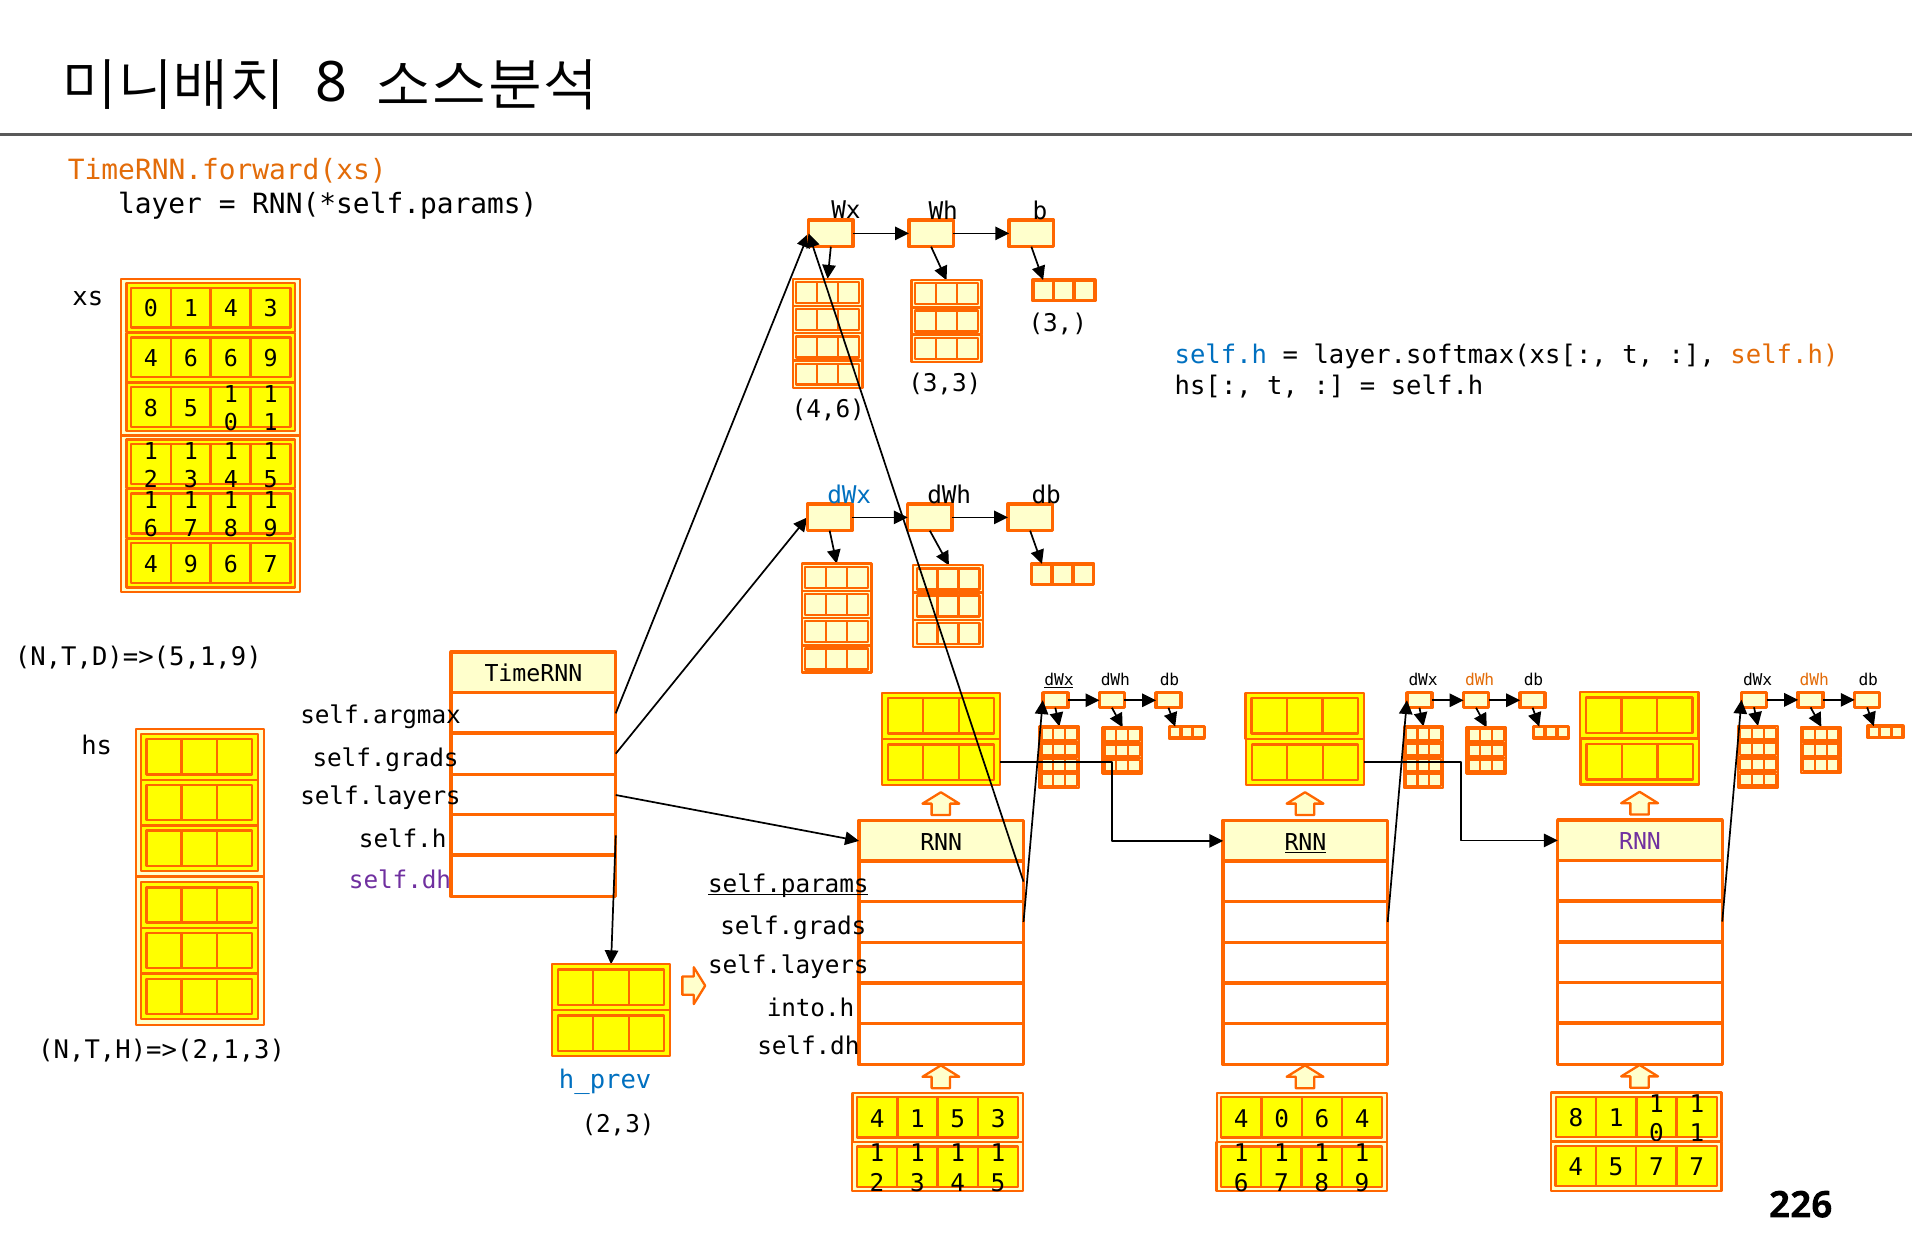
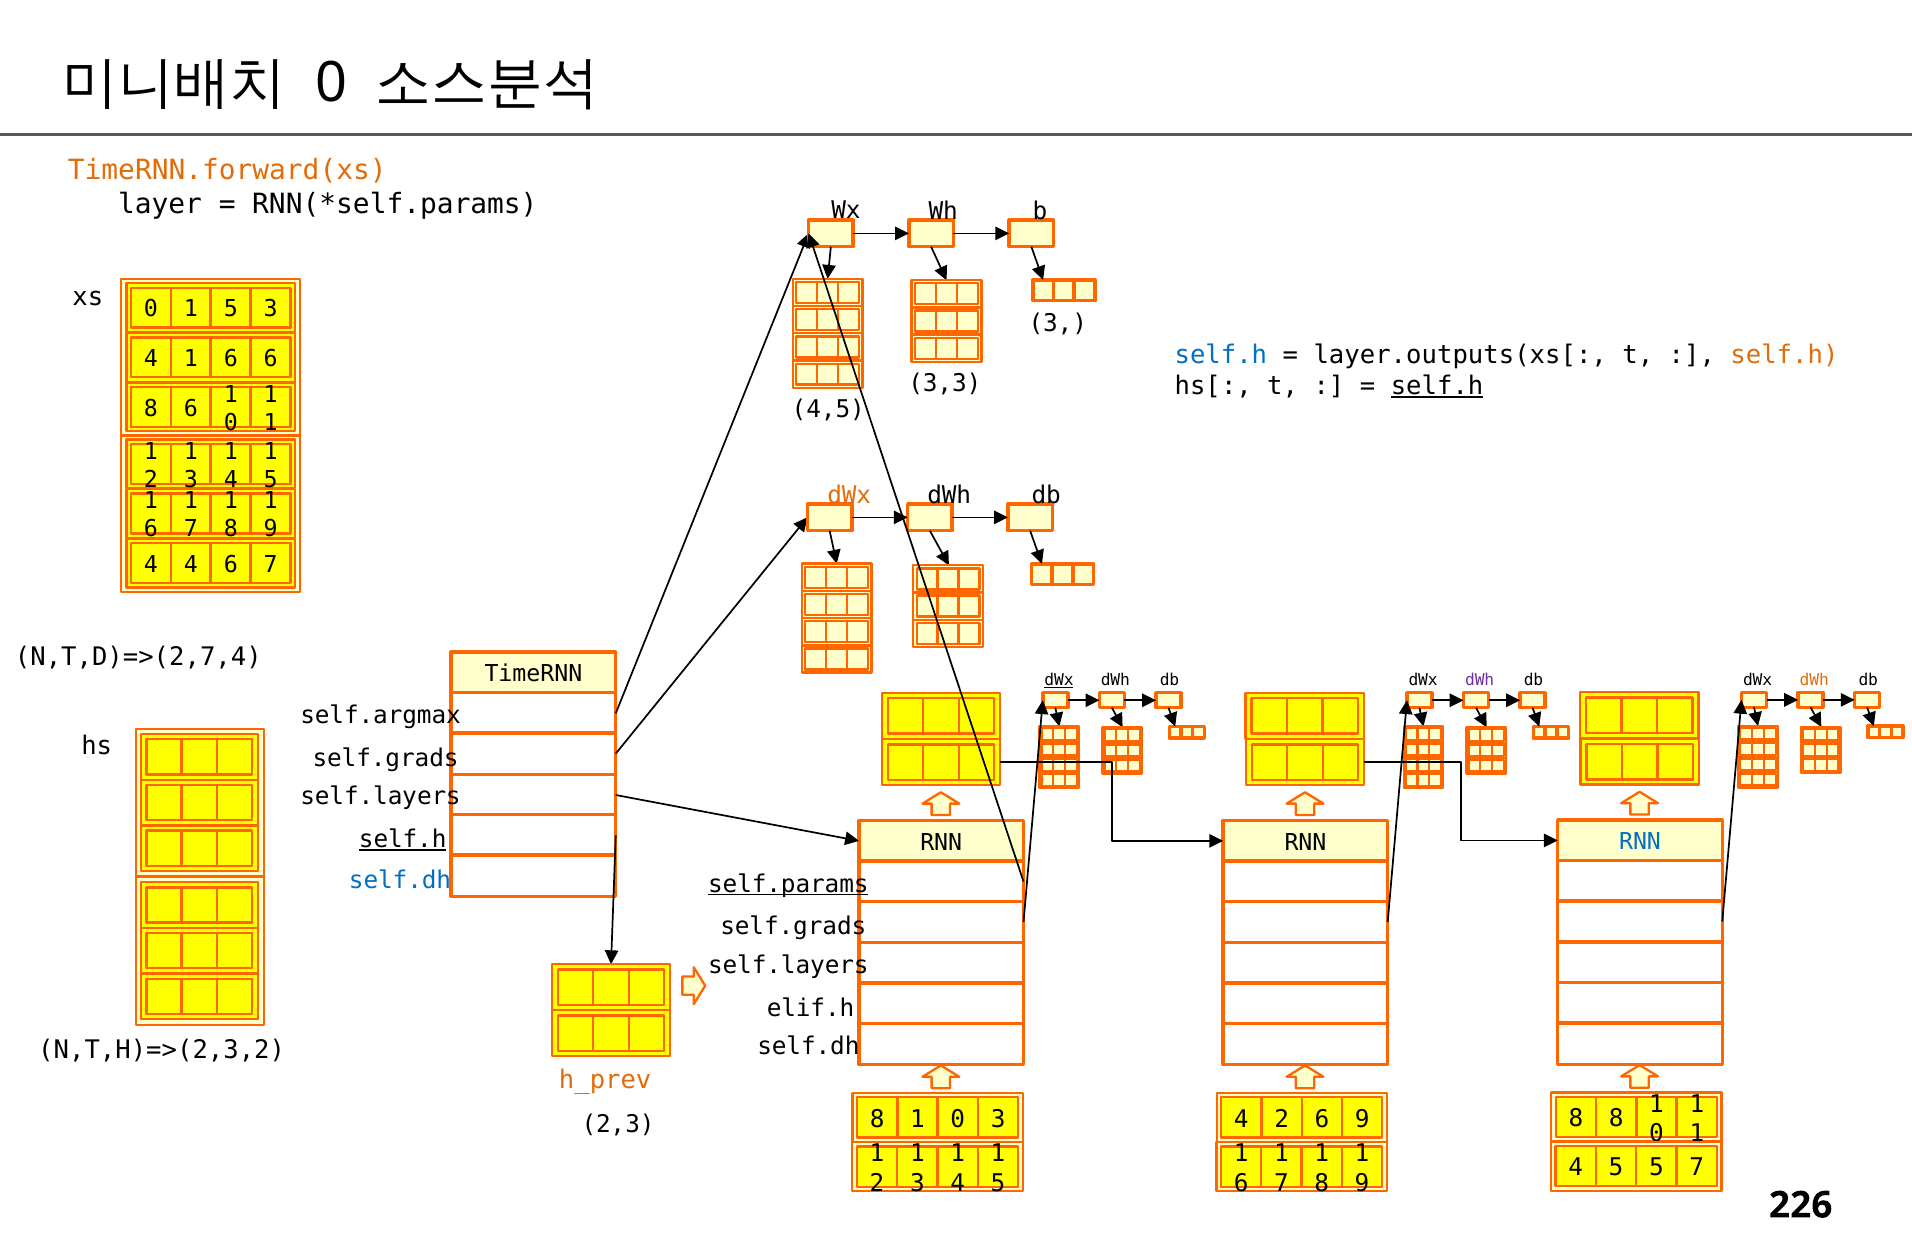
8: 8 -> 0 (332, 83)
0 1 4: 4 -> 5 (231, 309)
layer.softmax(xs[: layer.softmax(xs[ -> layer.outputs(xs[ (1460, 355)
6: 6 -> 1 (191, 359)
6 9: 9 -> 6 (271, 359)
self.h underline: none -> present (1437, 386)
8 5: 5 -> 6 (191, 408)
4,6: 4,6 -> 4,5 (828, 410)
dWx colour: blue -> orange (849, 495)
4 9: 9 -> 4 (191, 565)
N,T,D)=>(5,1,9: N,T,D)=>(5,1,9 -> N,T,D)=>(2,7,4 (138, 657)
dWh colour: orange -> purple (1480, 680)
self.h underline: none -> present (403, 840)
RNN colour: purple -> blue (1640, 842)
RNN underline: present -> none (1305, 842)
self.dh colour: purple -> blue (400, 881)
into.h: into.h -> elif.h (811, 1008)
N,T,H)=>(2,1,3: N,T,H)=>(2,1,3 -> N,T,H)=>(2,3,2 (162, 1050)
h_prev colour: blue -> orange (605, 1080)
1: 1 -> 8 (1616, 1119)
4 0: 0 -> 2 (1282, 1119)
6 4: 4 -> 9 (1362, 1119)
2,3 4: 4 -> 8 (877, 1119)
5: 5 -> 0 (958, 1119)
5 7: 7 -> 5 (1656, 1168)
